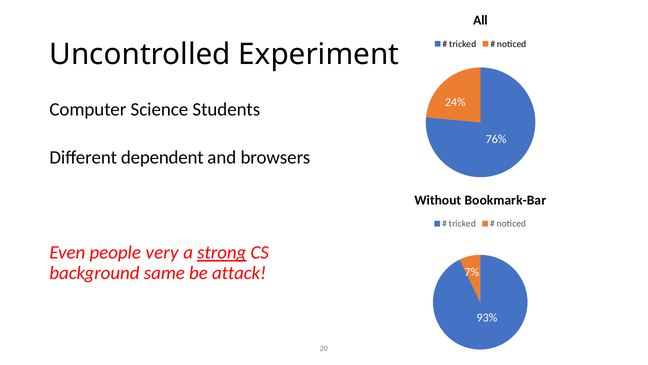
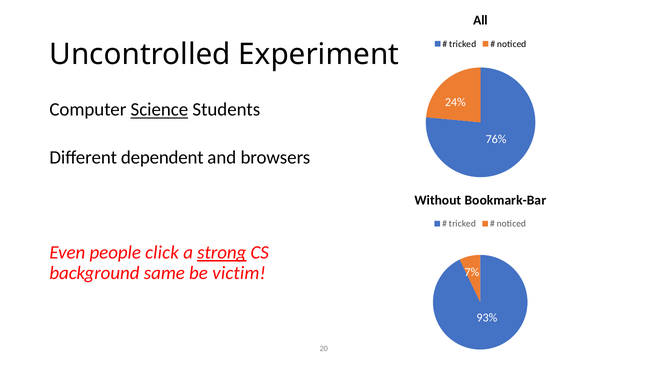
Science underline: none -> present (159, 110)
very: very -> click (162, 252)
attack: attack -> victim (239, 273)
